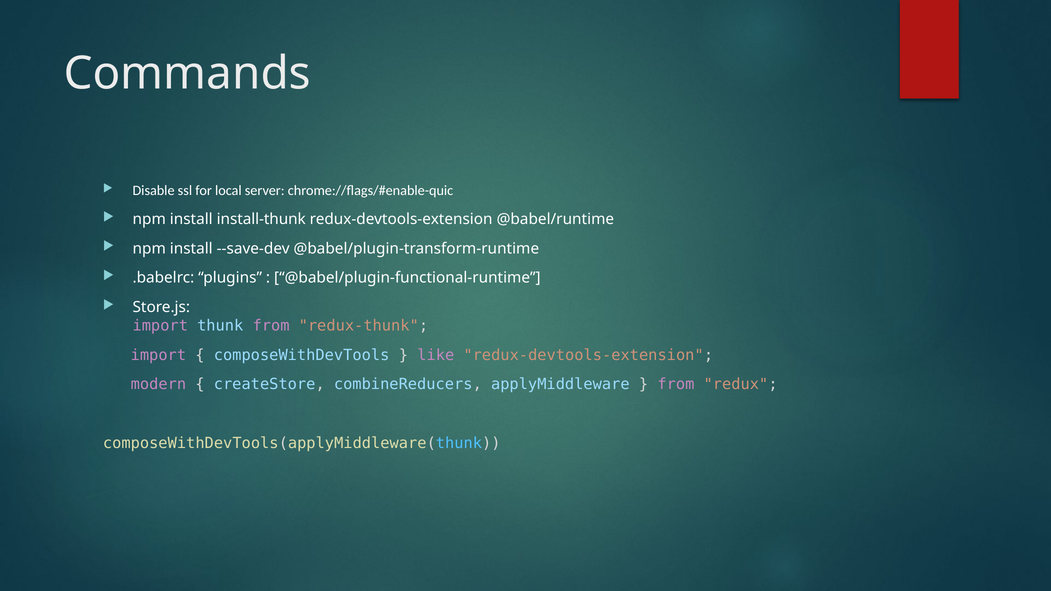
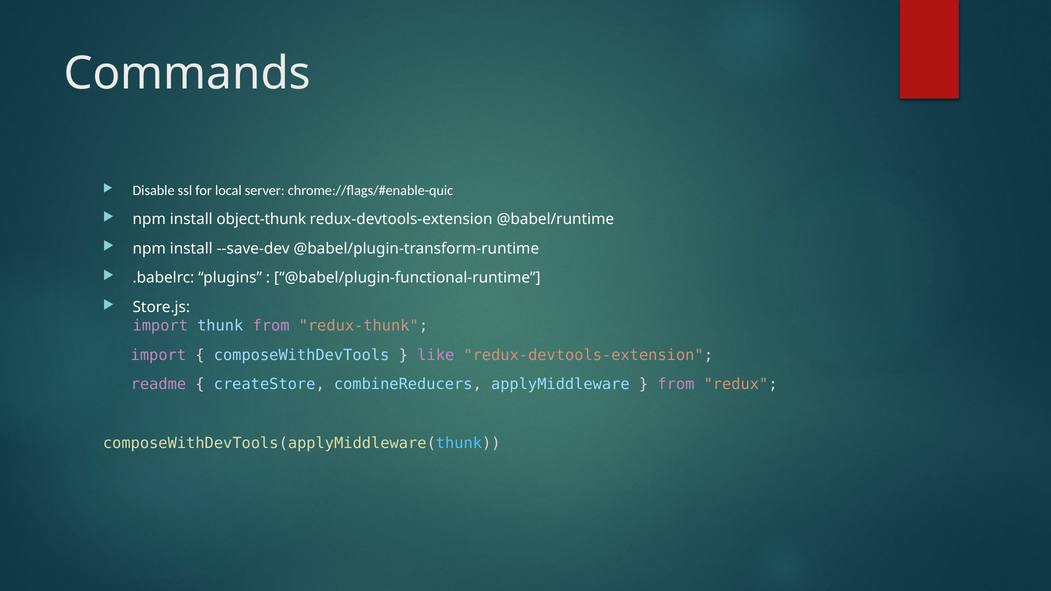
install-thunk: install-thunk -> object-thunk (261, 219)
modern: modern -> readme (158, 384)
